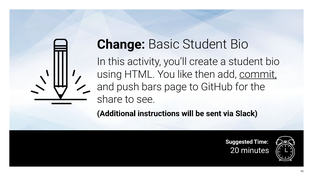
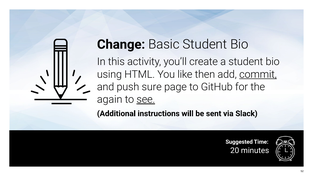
bars: bars -> sure (152, 87)
share: share -> again (110, 99)
see underline: none -> present (146, 99)
